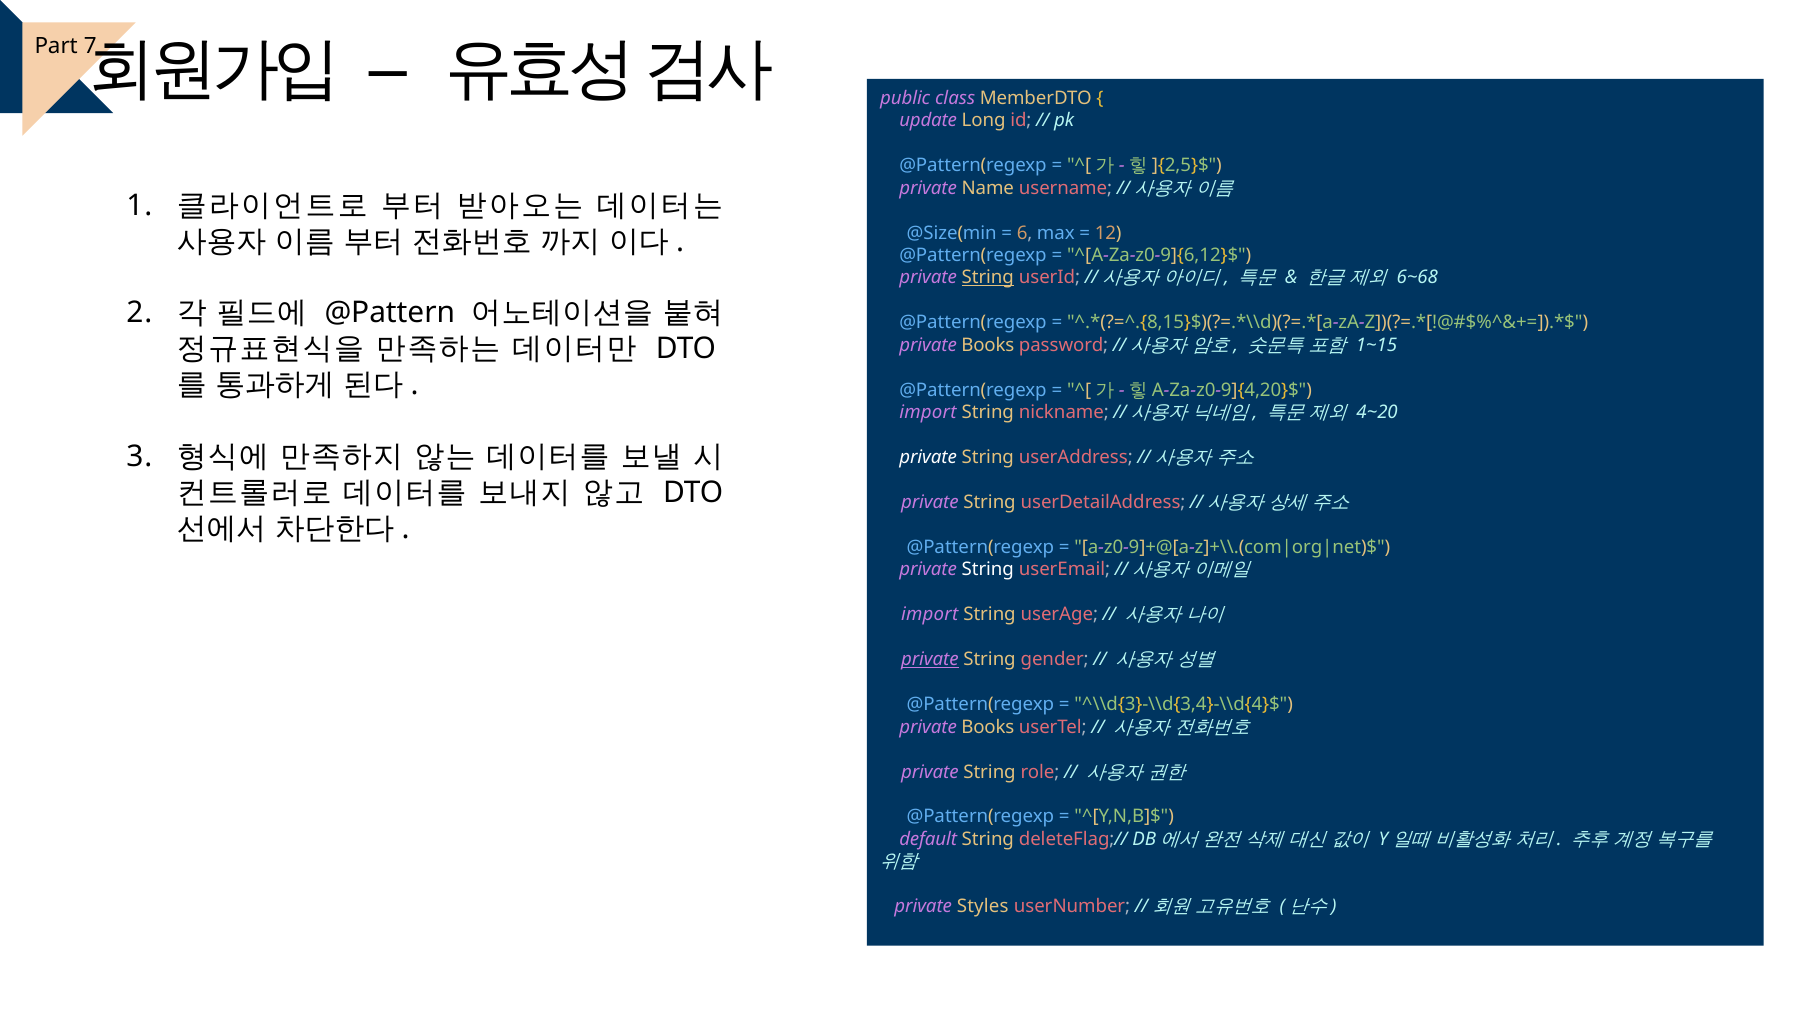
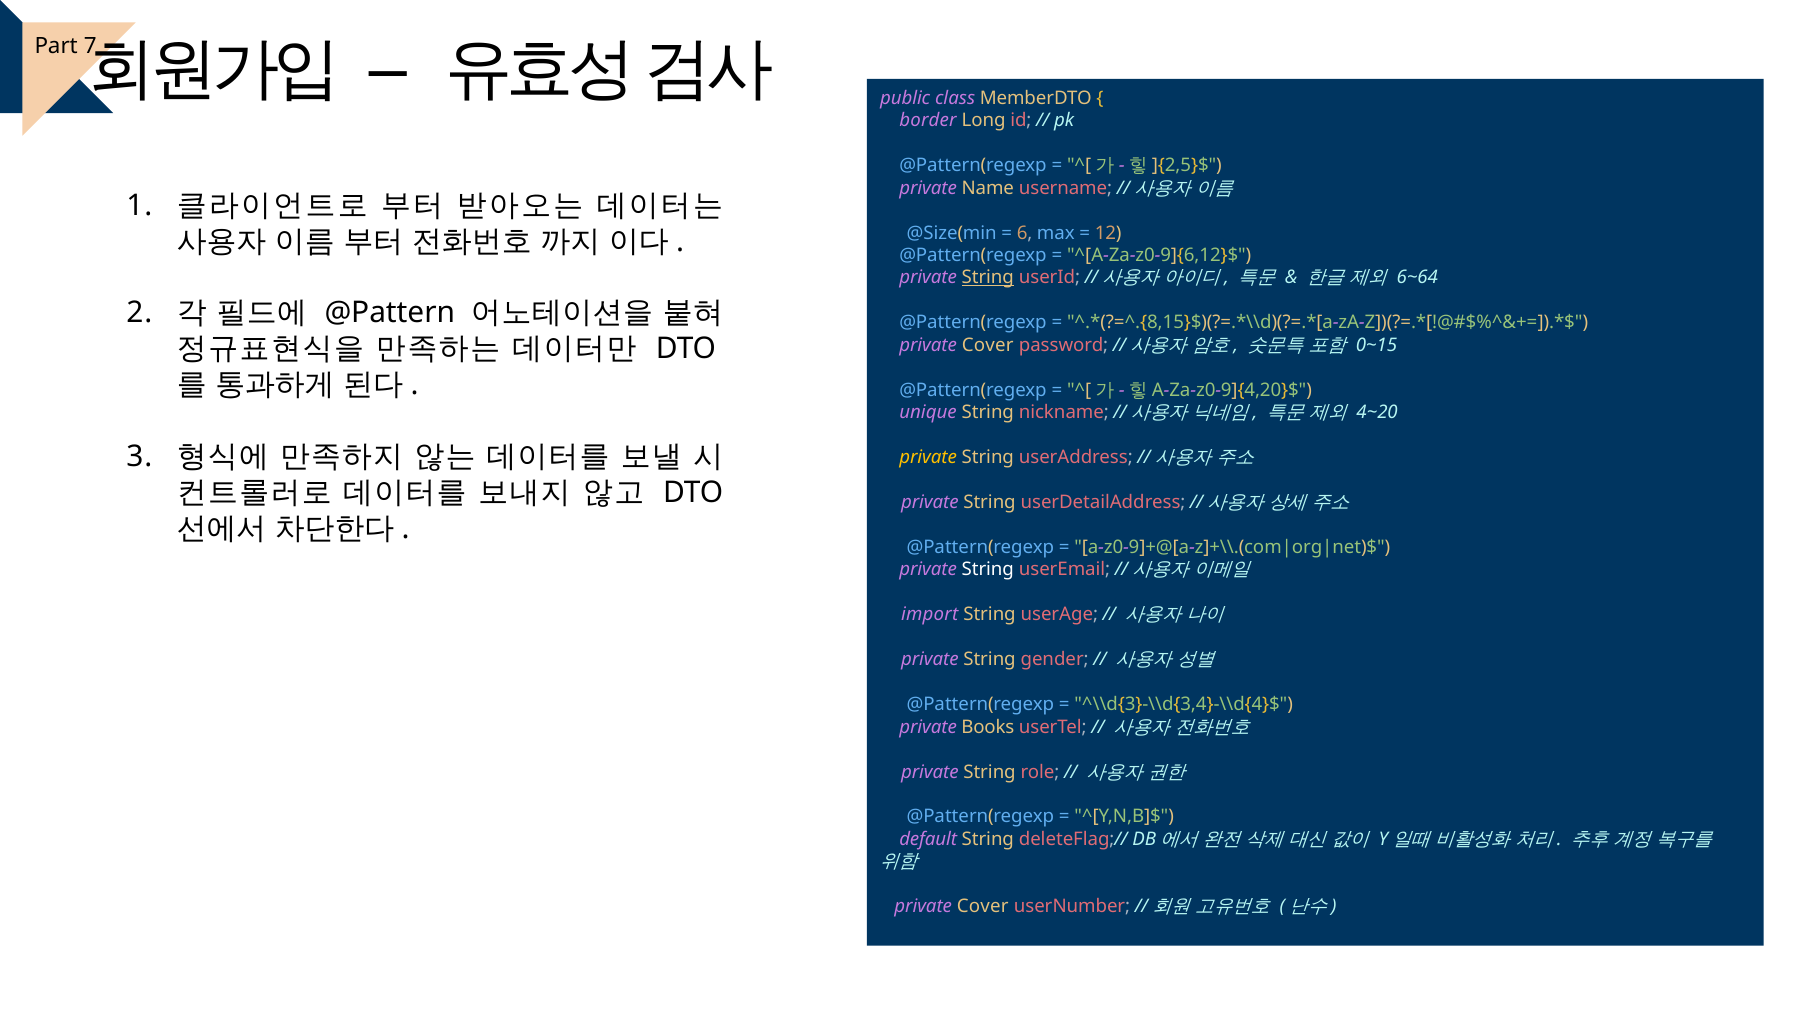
update: update -> border (928, 121)
6~68: 6~68 -> 6~64 (1417, 278)
Books: Books -> Cover (988, 345)
1~15: 1~15 -> 0~15 (1376, 345)
import: import -> unique (928, 413)
private colour: white -> yellow (928, 457)
private underline: present -> none (930, 660)
Styles: Styles -> Cover (983, 907)
